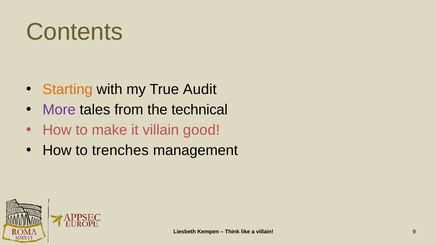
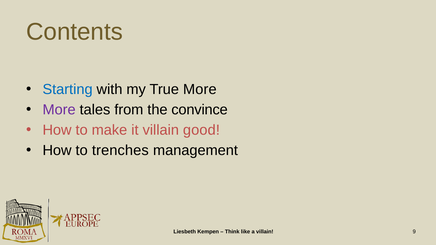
Starting colour: orange -> blue (68, 89)
True Audit: Audit -> More (200, 89)
technical: technical -> convince (200, 110)
